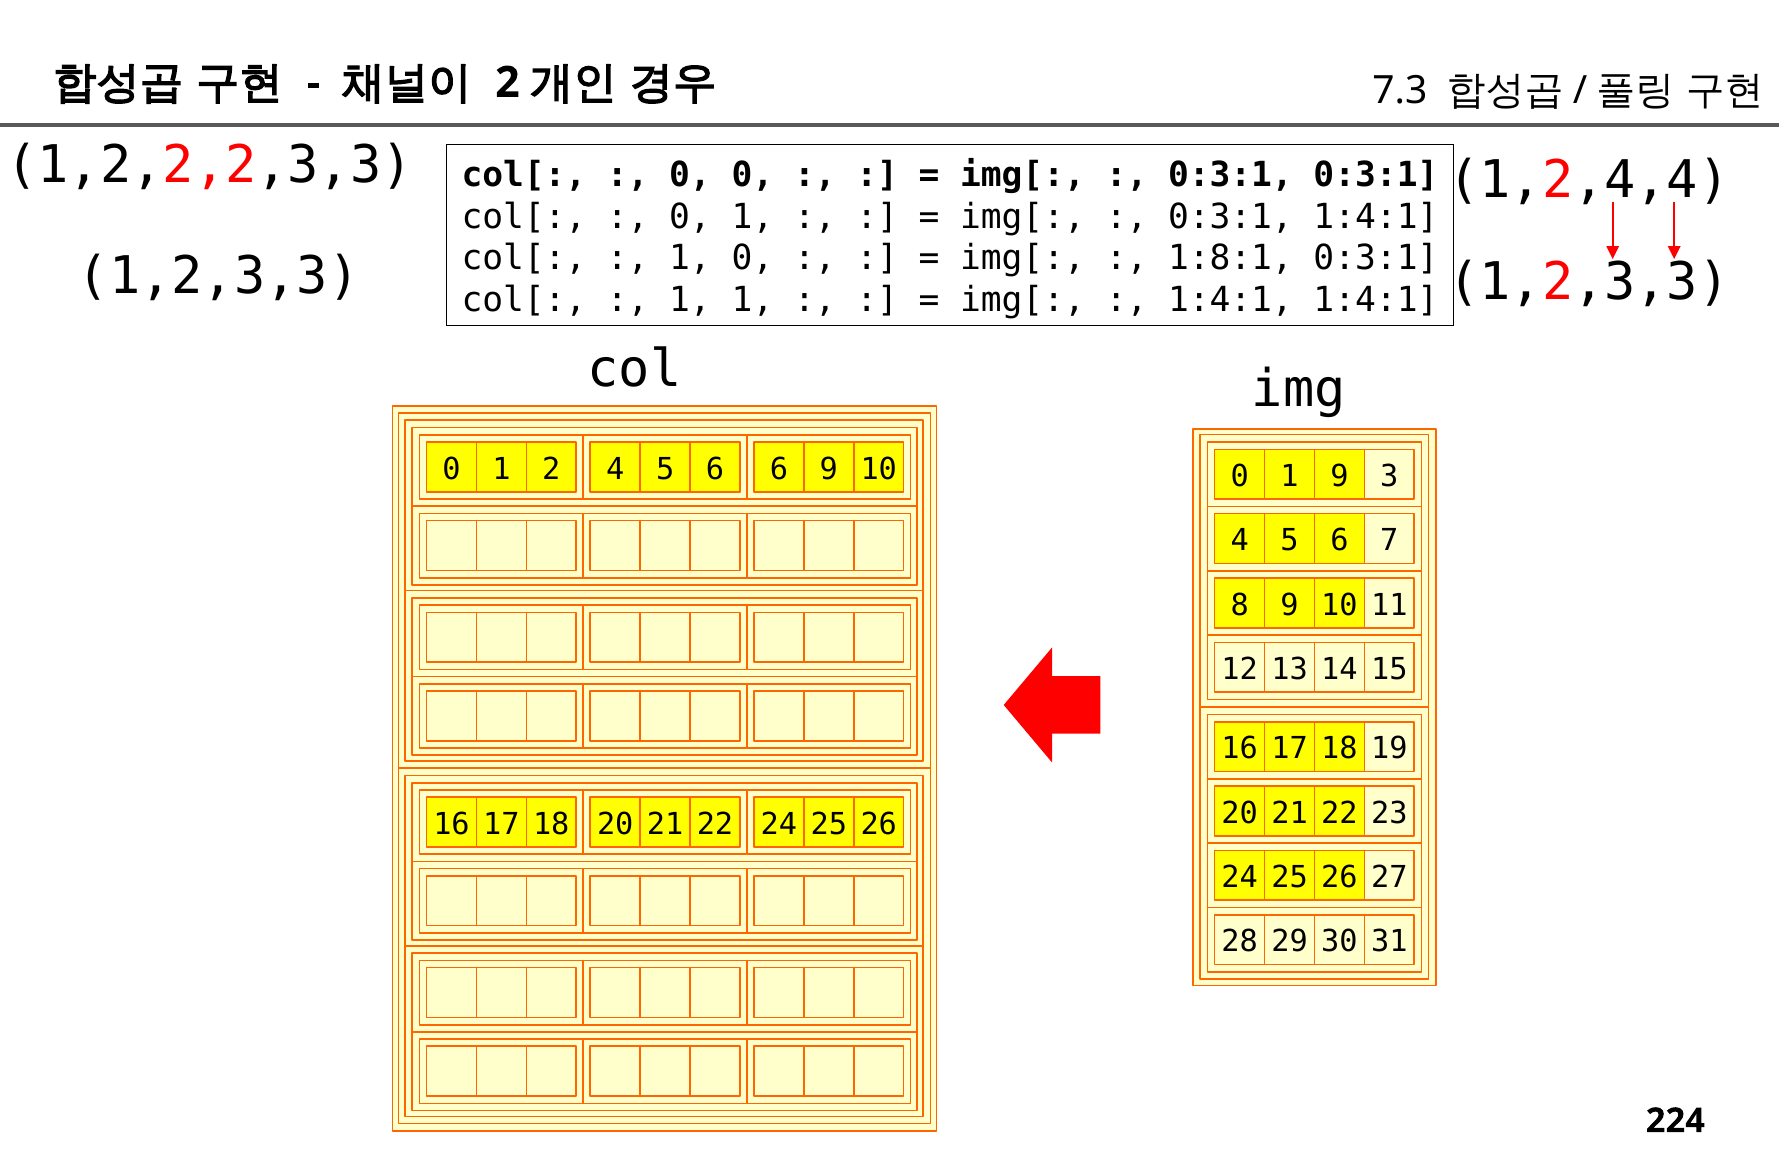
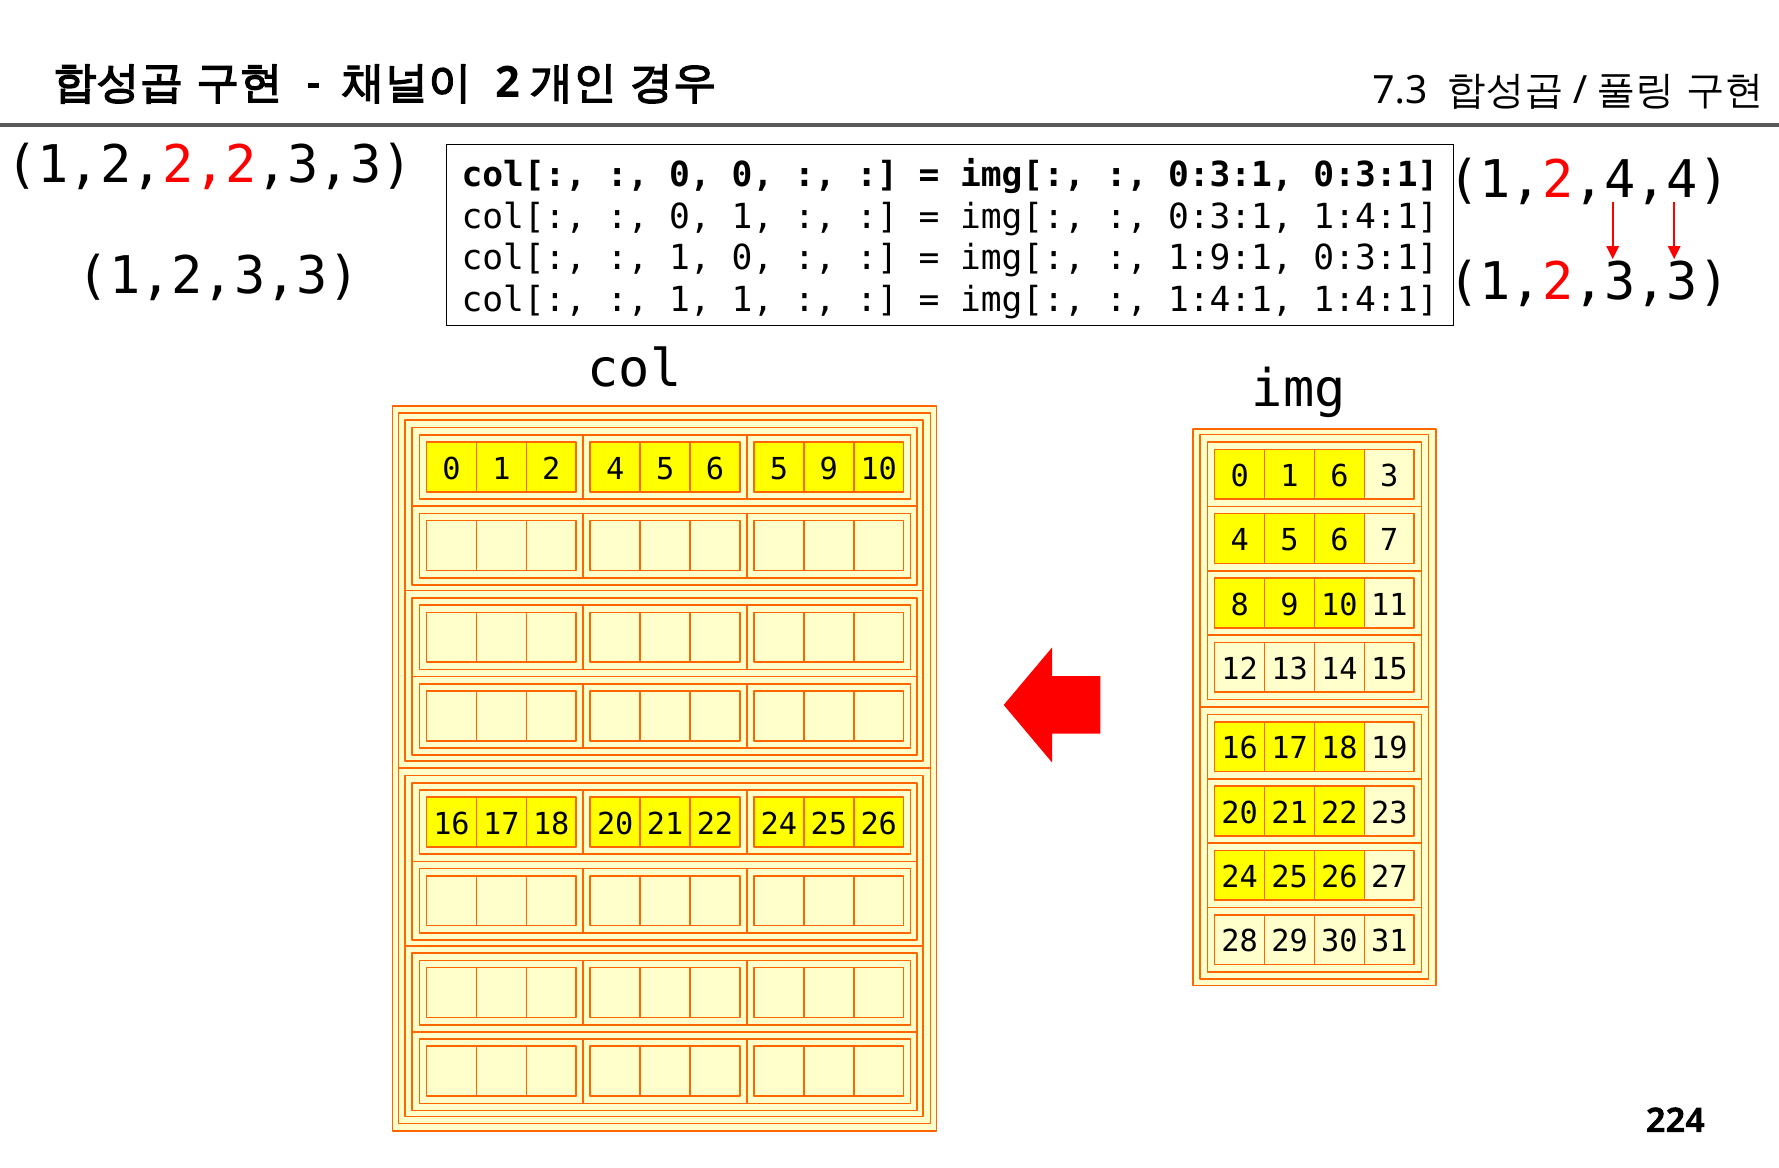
1:8:1: 1:8:1 -> 1:9:1 (1230, 259)
6 6: 6 -> 5 (779, 469)
1 9: 9 -> 6 (1339, 477)
